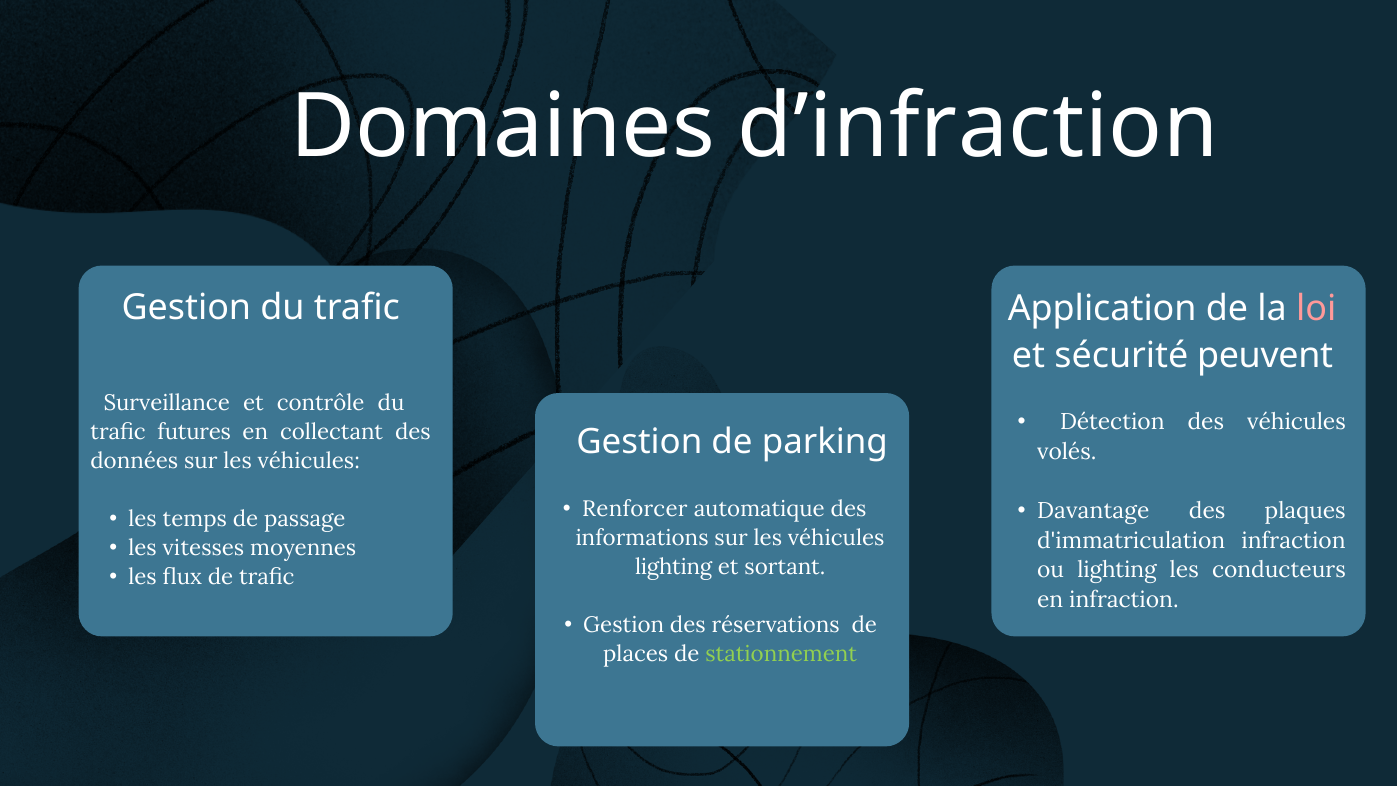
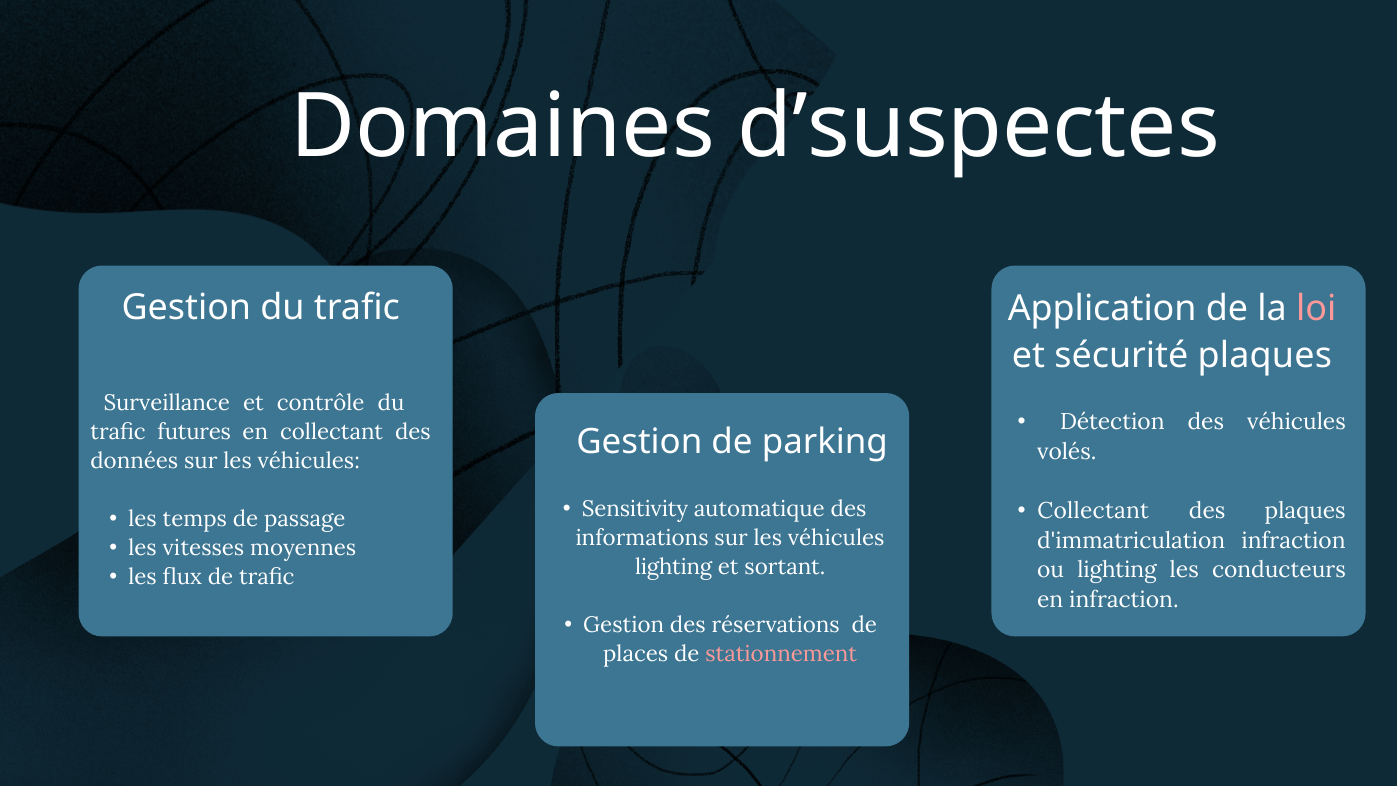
d’infraction: d’infraction -> d’suspectes (979, 127)
sécurité peuvent: peuvent -> plaques (1265, 356)
Renforcer: Renforcer -> Sensitivity (635, 509)
Davantage: Davantage -> Collectant (1093, 511)
stationnement colour: light green -> pink (781, 654)
